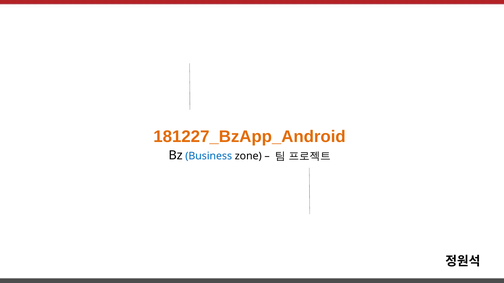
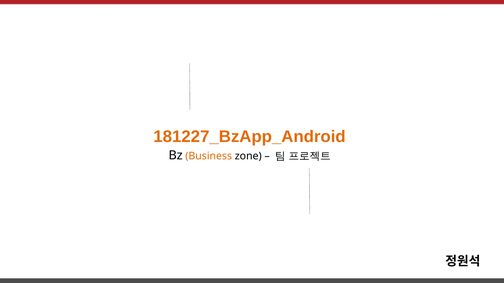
Business colour: blue -> orange (209, 156)
